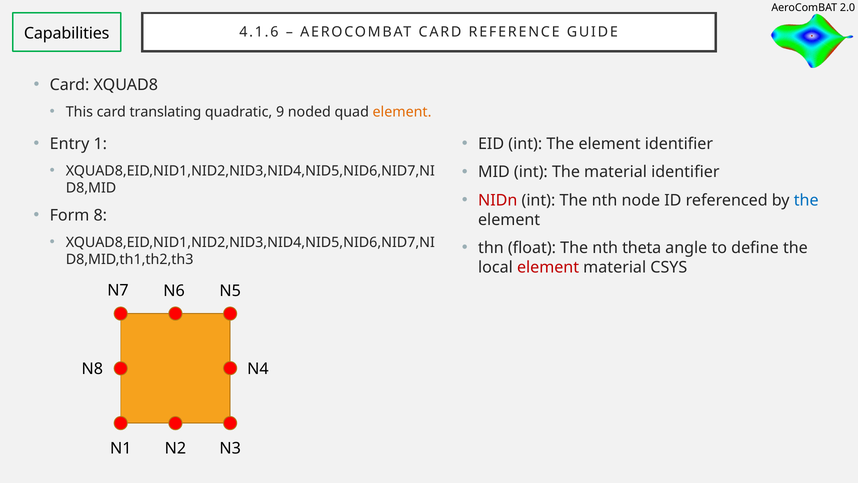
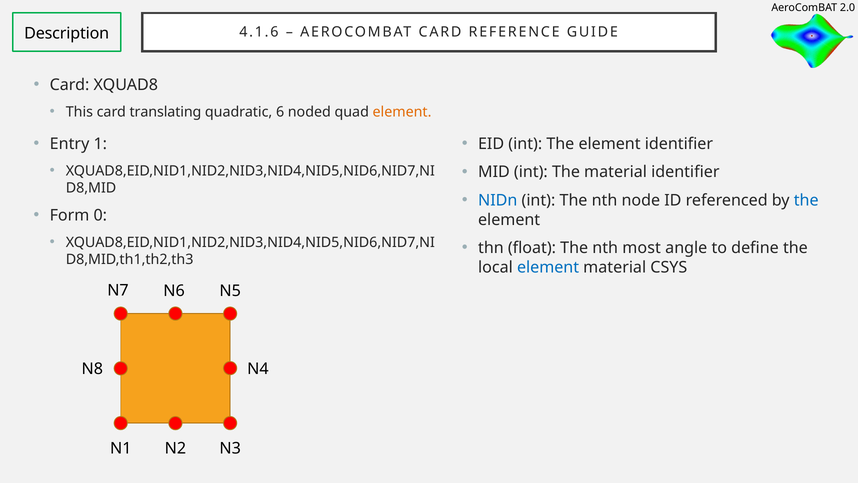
Capabilities: Capabilities -> Description (67, 33)
9: 9 -> 6 (280, 112)
NIDn colour: red -> blue (498, 200)
8: 8 -> 0 (100, 215)
theta: theta -> most (642, 248)
element colour: red -> blue (548, 267)
